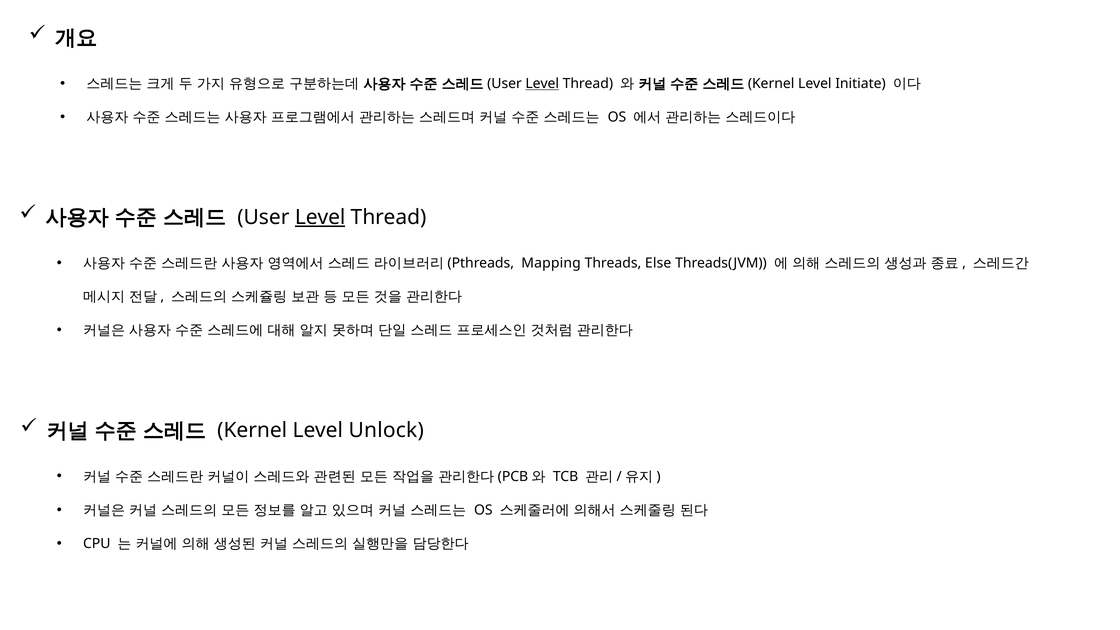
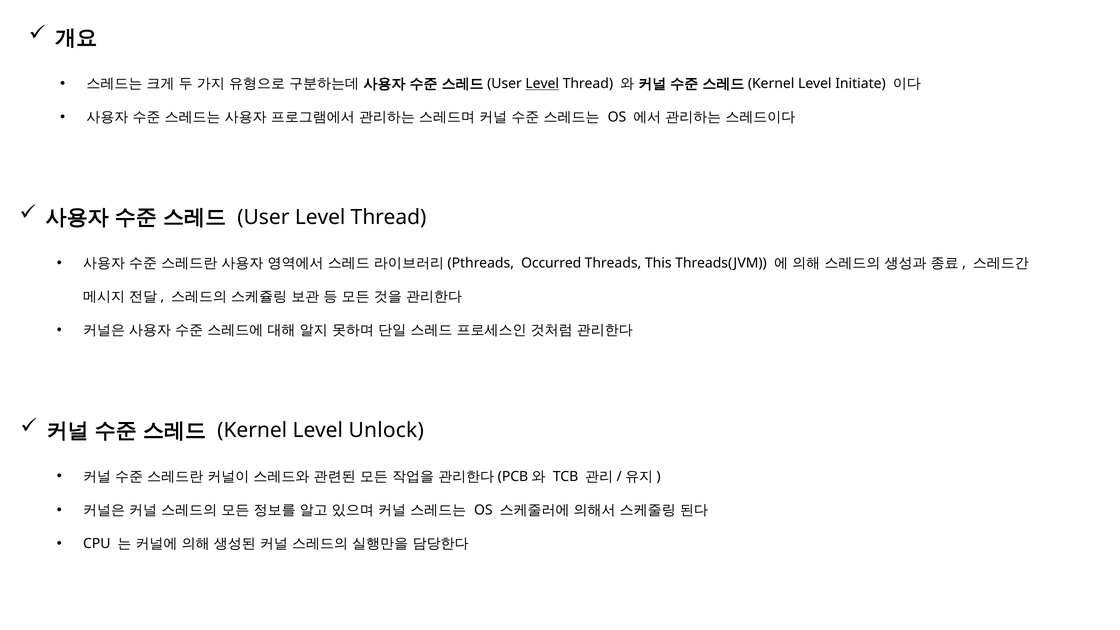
Level underline: present -> none (320, 217)
Mapping: Mapping -> Occurred (551, 263)
Else: Else -> This (658, 263)
